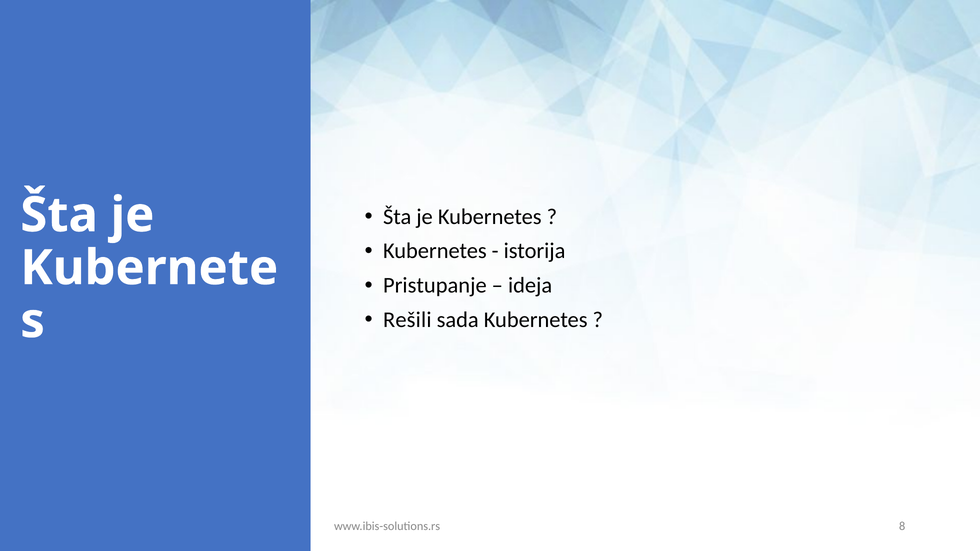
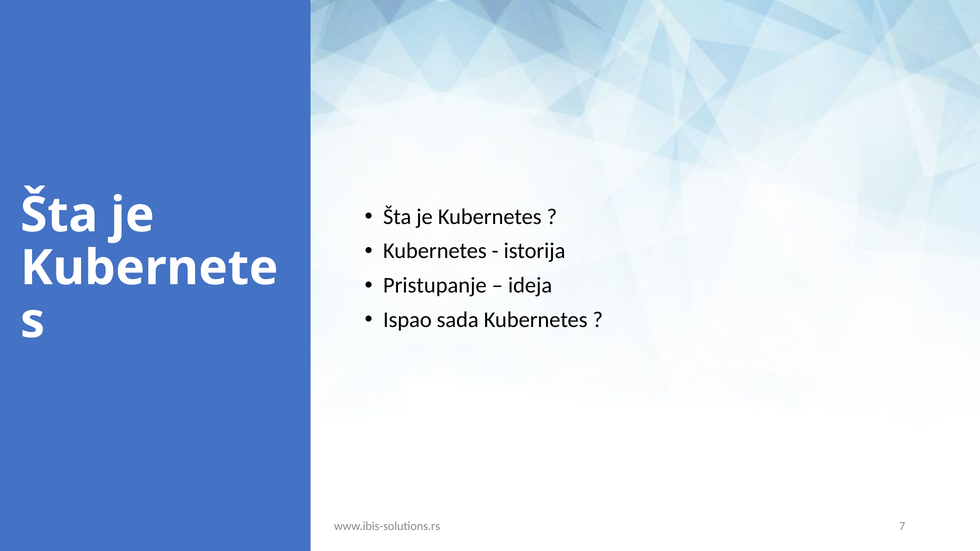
Rešili: Rešili -> Ispao (407, 320)
8: 8 -> 7 (902, 526)
